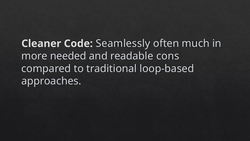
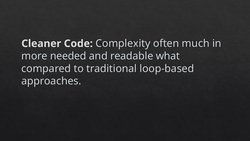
Seamlessly: Seamlessly -> Complexity (123, 43)
cons: cons -> what (168, 56)
